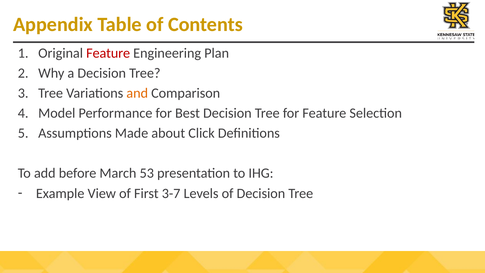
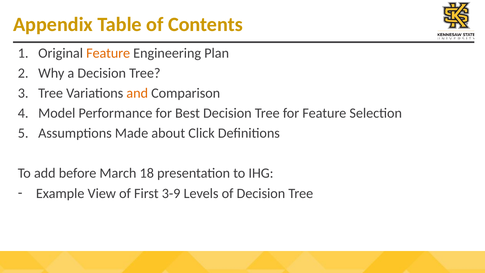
Feature colour: red -> orange (108, 53)
53: 53 -> 18 (147, 173)
3-7: 3-7 -> 3-9 (171, 193)
